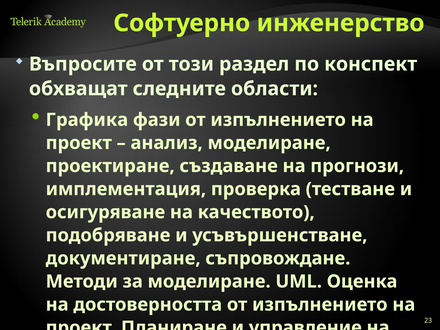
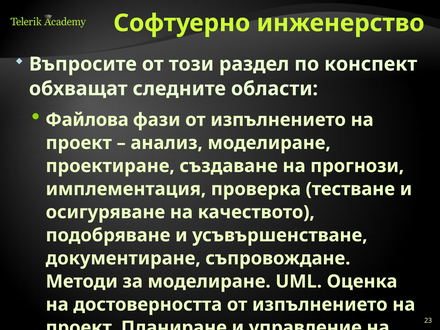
Графика: Графика -> Файлова (87, 120)
